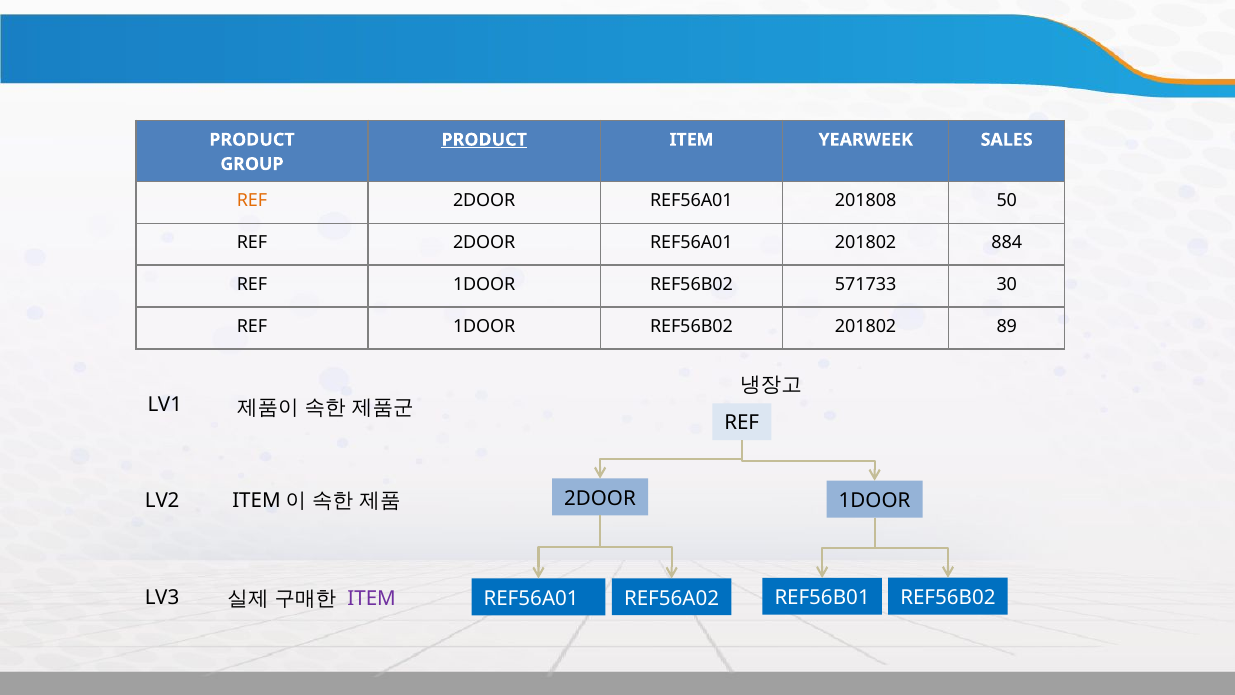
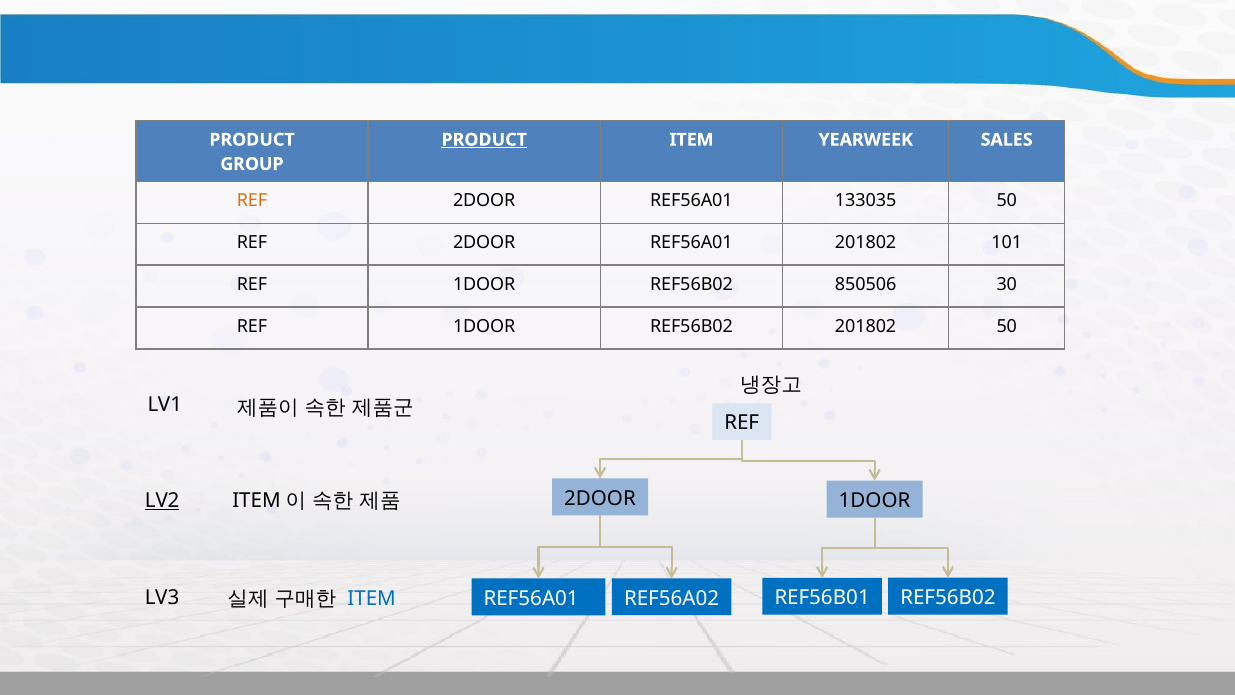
201808: 201808 -> 133035 (866, 201)
884: 884 -> 101 (1007, 243)
571733: 571733 -> 850506 (866, 284)
201802 89: 89 -> 50 (1007, 326)
LV2 underline: none -> present (162, 500)
ITEM colour: purple -> blue (372, 598)
